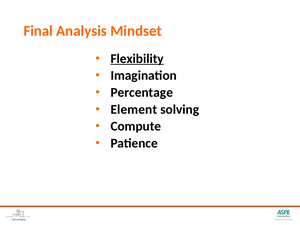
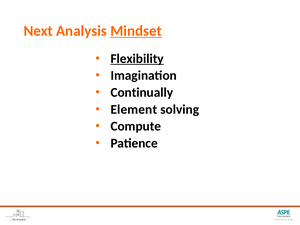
Final: Final -> Next (38, 31)
Mindset underline: none -> present (136, 31)
Percentage: Percentage -> Continually (142, 92)
